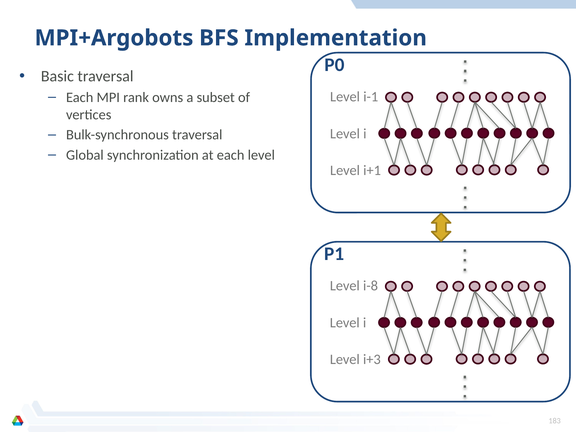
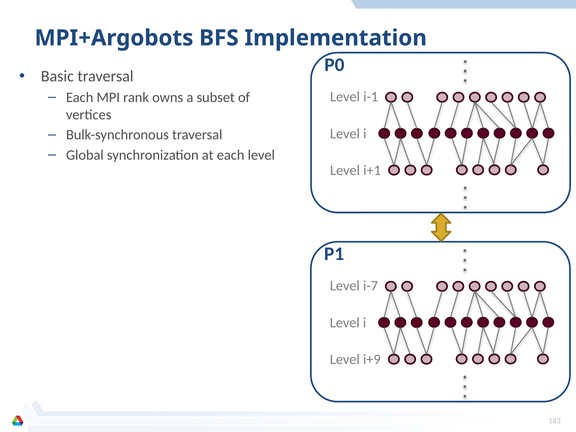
i-8: i-8 -> i-7 (371, 286)
i+3: i+3 -> i+9 (372, 360)
